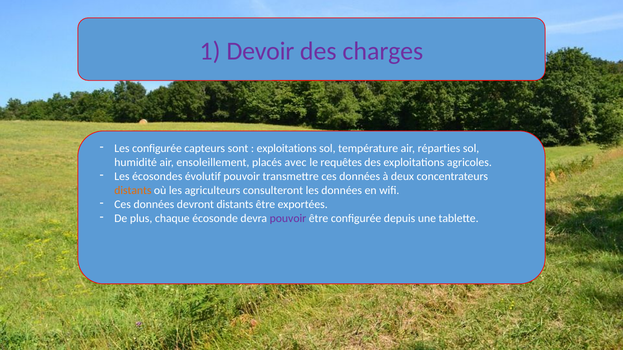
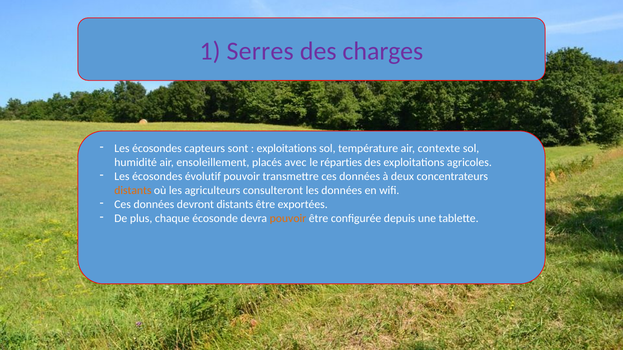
Devoir: Devoir -> Serres (260, 51)
configurée: configurée -> écosondes (157, 149)
réparties: réparties -> contexte (439, 149)
requêtes: requêtes -> réparties (341, 163)
pouvoir colour: purple -> orange (288, 219)
